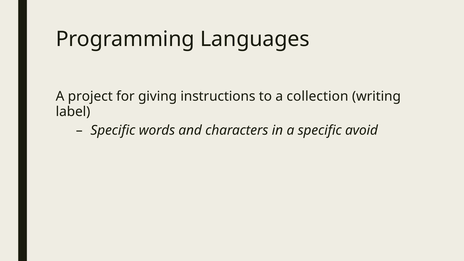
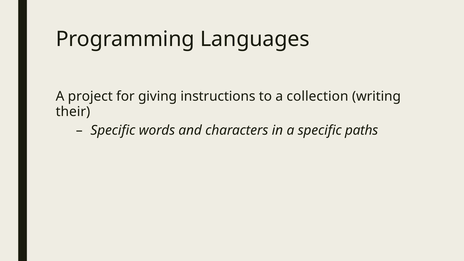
label: label -> their (73, 112)
avoid: avoid -> paths (362, 130)
